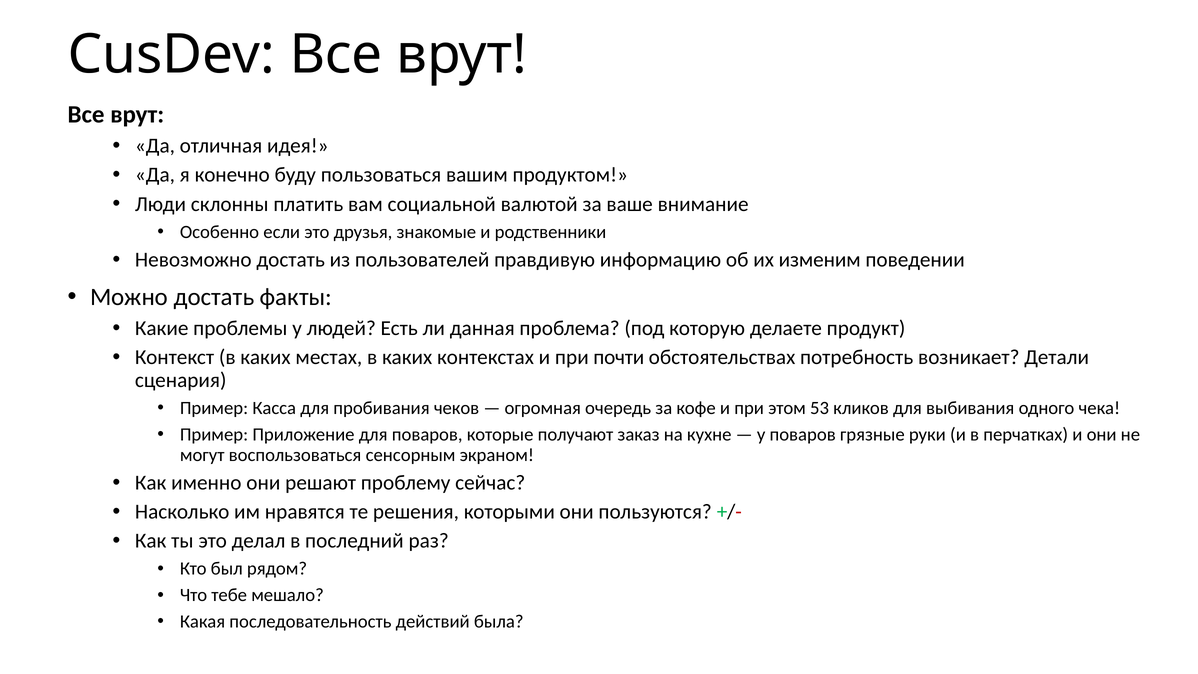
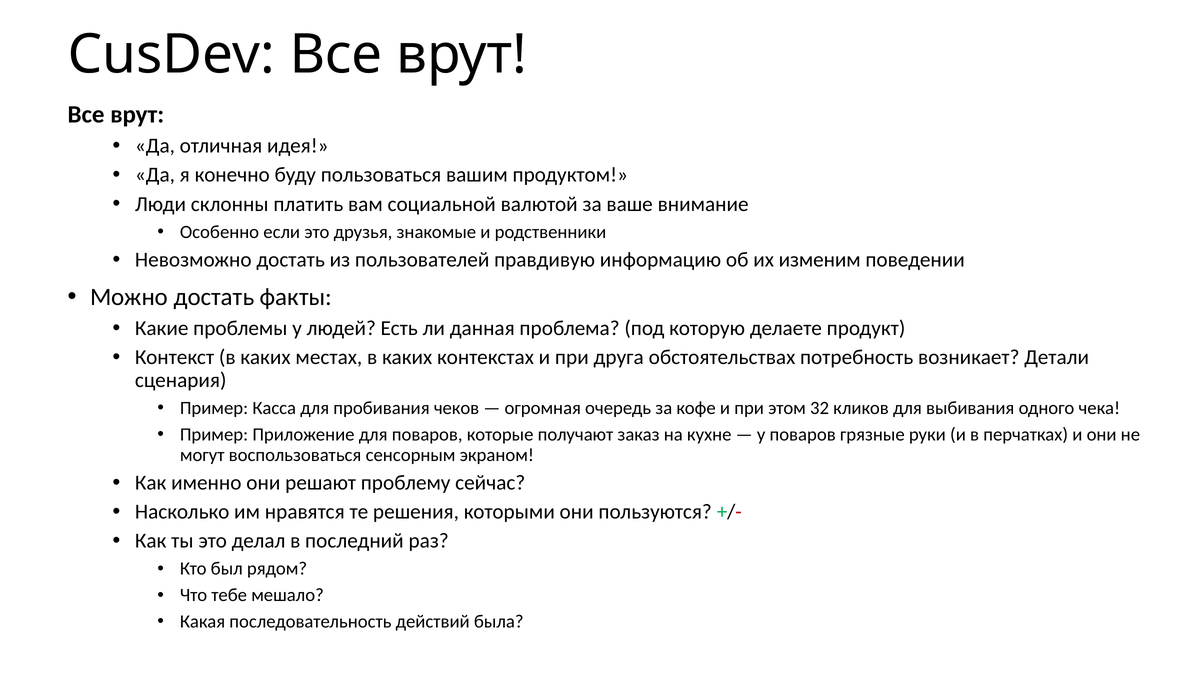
почти: почти -> друга (619, 357)
53: 53 -> 32 (820, 408)
